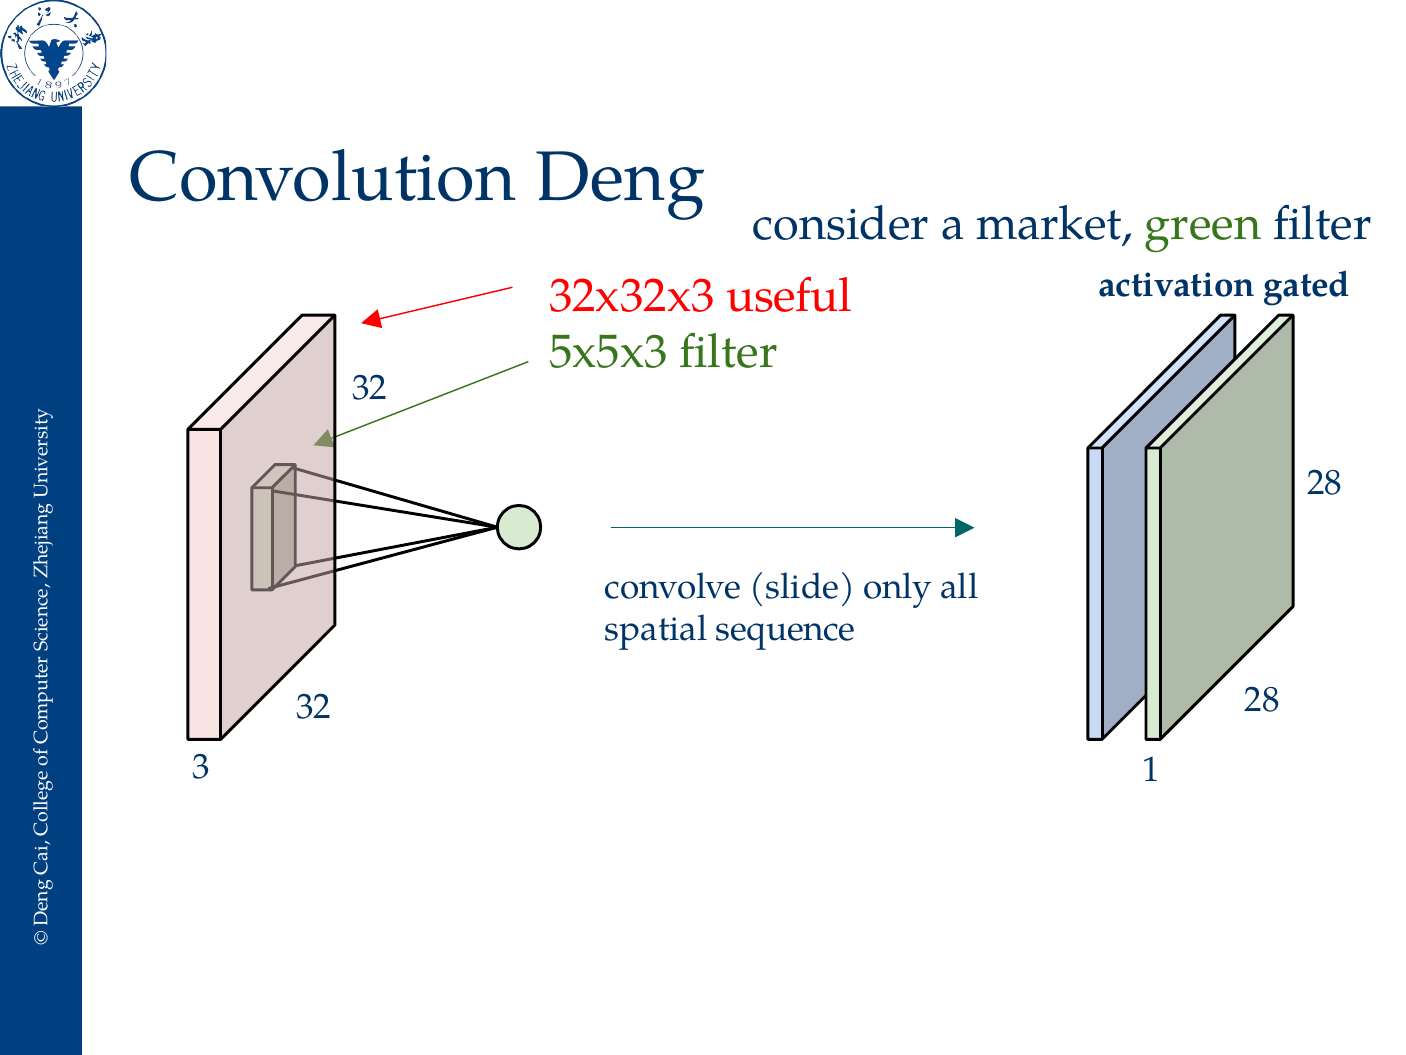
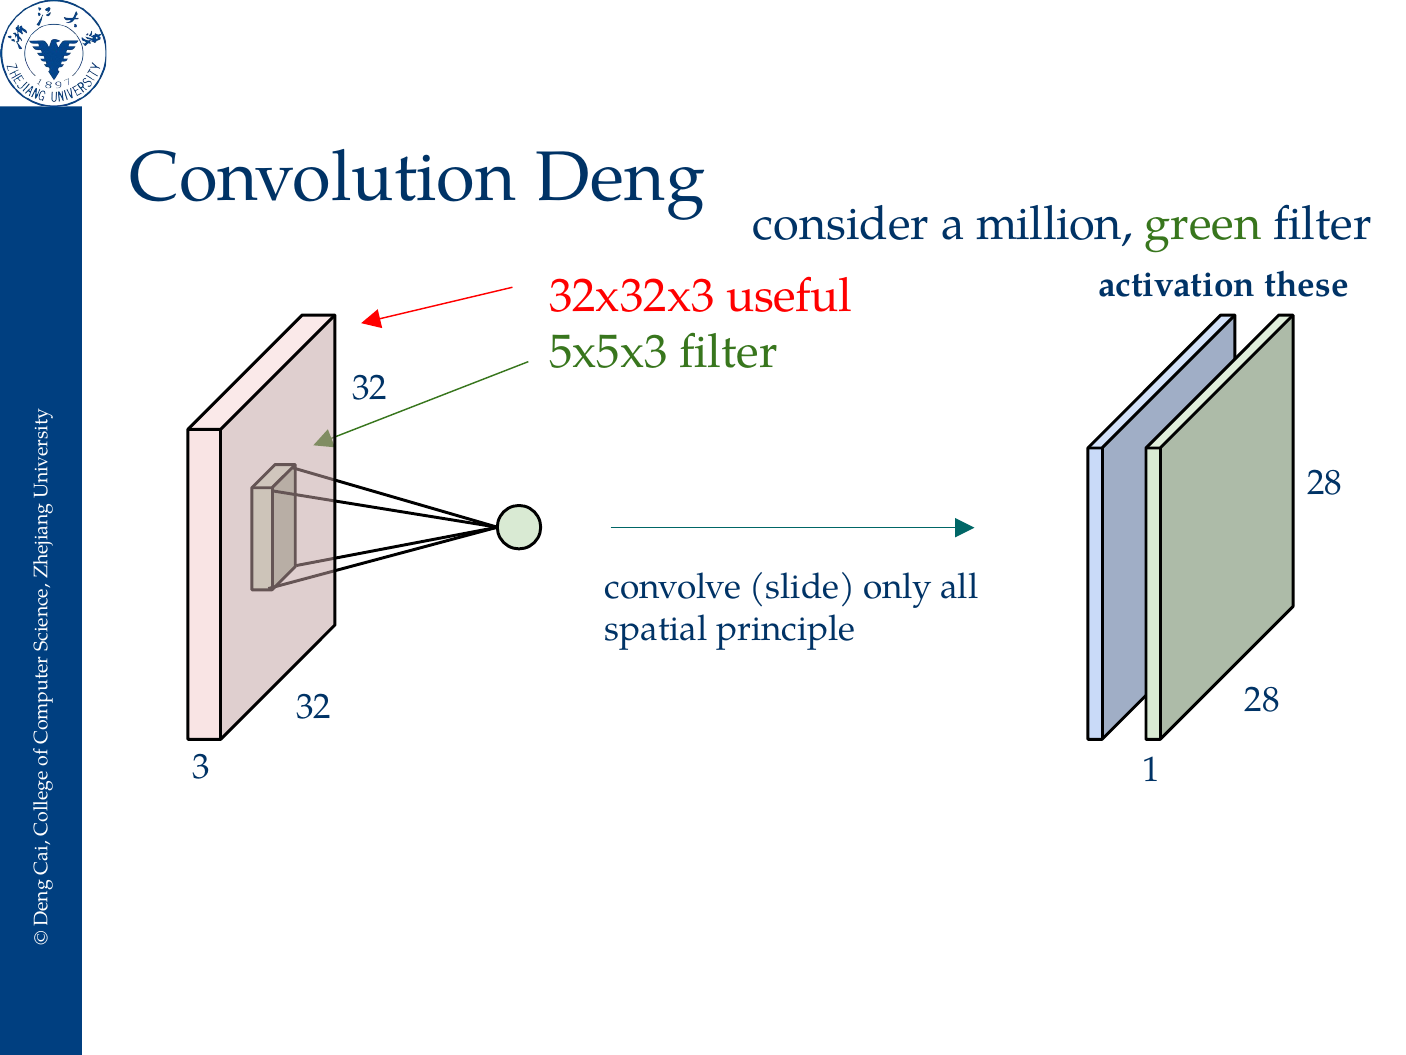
market: market -> million (1055, 224)
gated: gated -> these (1307, 285)
sequence: sequence -> principle (786, 628)
